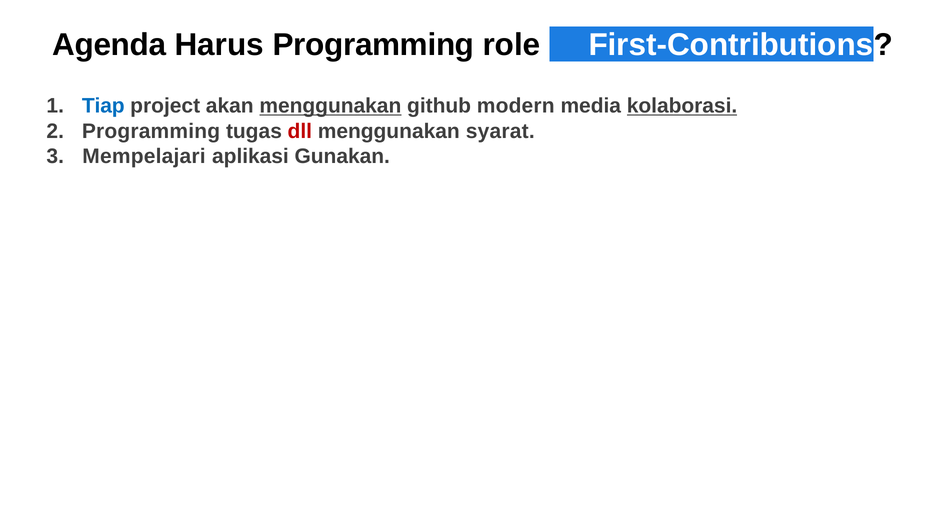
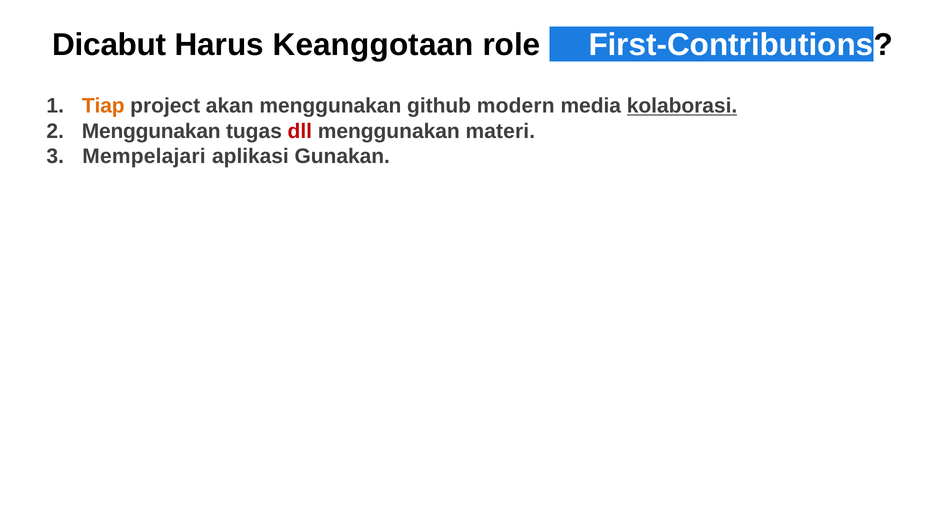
Agenda: Agenda -> Dicabut (109, 45)
Harus Programming: Programming -> Keanggotaan (373, 45)
Tiap colour: blue -> orange (103, 106)
menggunakan underline: present -> none (330, 106)
Programming: Programming -> Menggunakan (151, 131)
syarat: syarat -> materi (500, 131)
